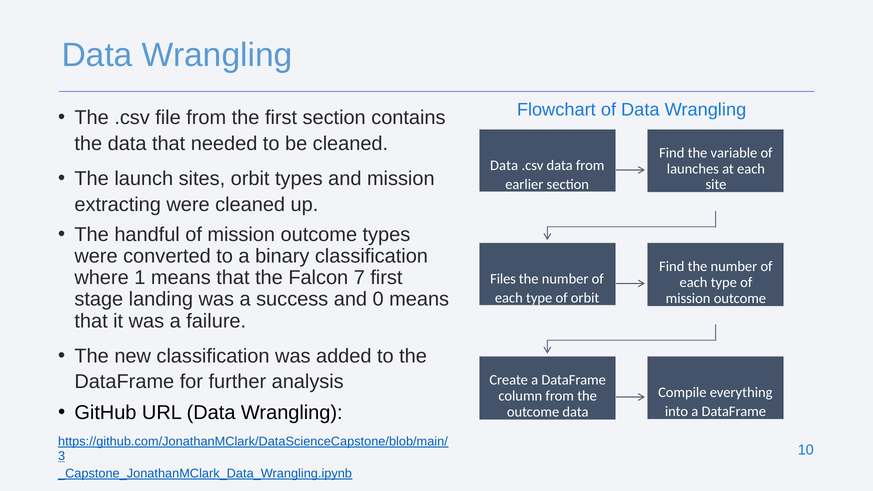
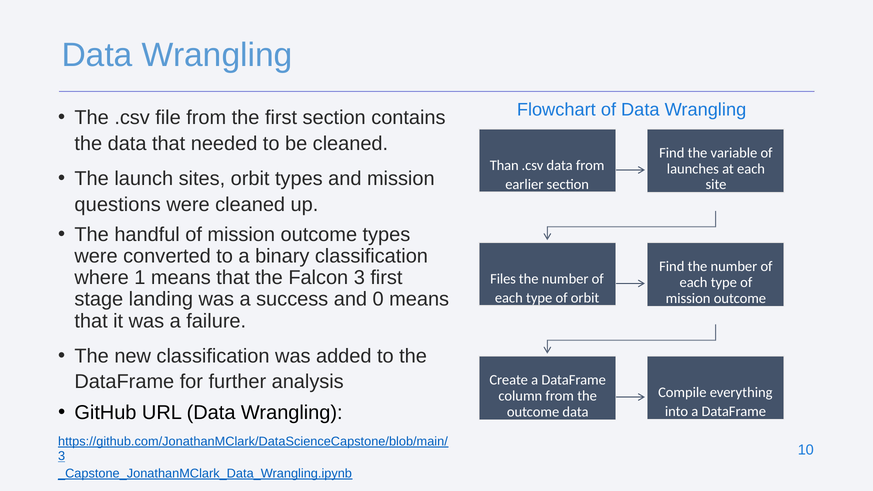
Data: Data -> Than (504, 165)
extracting: extracting -> questions (118, 205)
Falcon 7: 7 -> 3 (359, 278)
